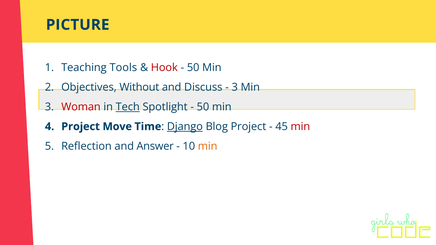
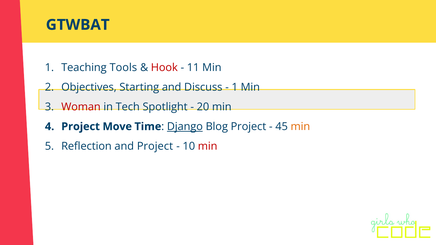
PICTURE: PICTURE -> GTWBAT (78, 25)
50: 50 -> 11 (193, 68)
Without: Without -> Starting (139, 87)
3: 3 -> 1 (235, 87)
Tech underline: present -> none (128, 107)
50: 50 -> 20 (203, 107)
min colour: red -> orange (300, 127)
and Answer: Answer -> Project (155, 146)
min colour: orange -> red (208, 146)
